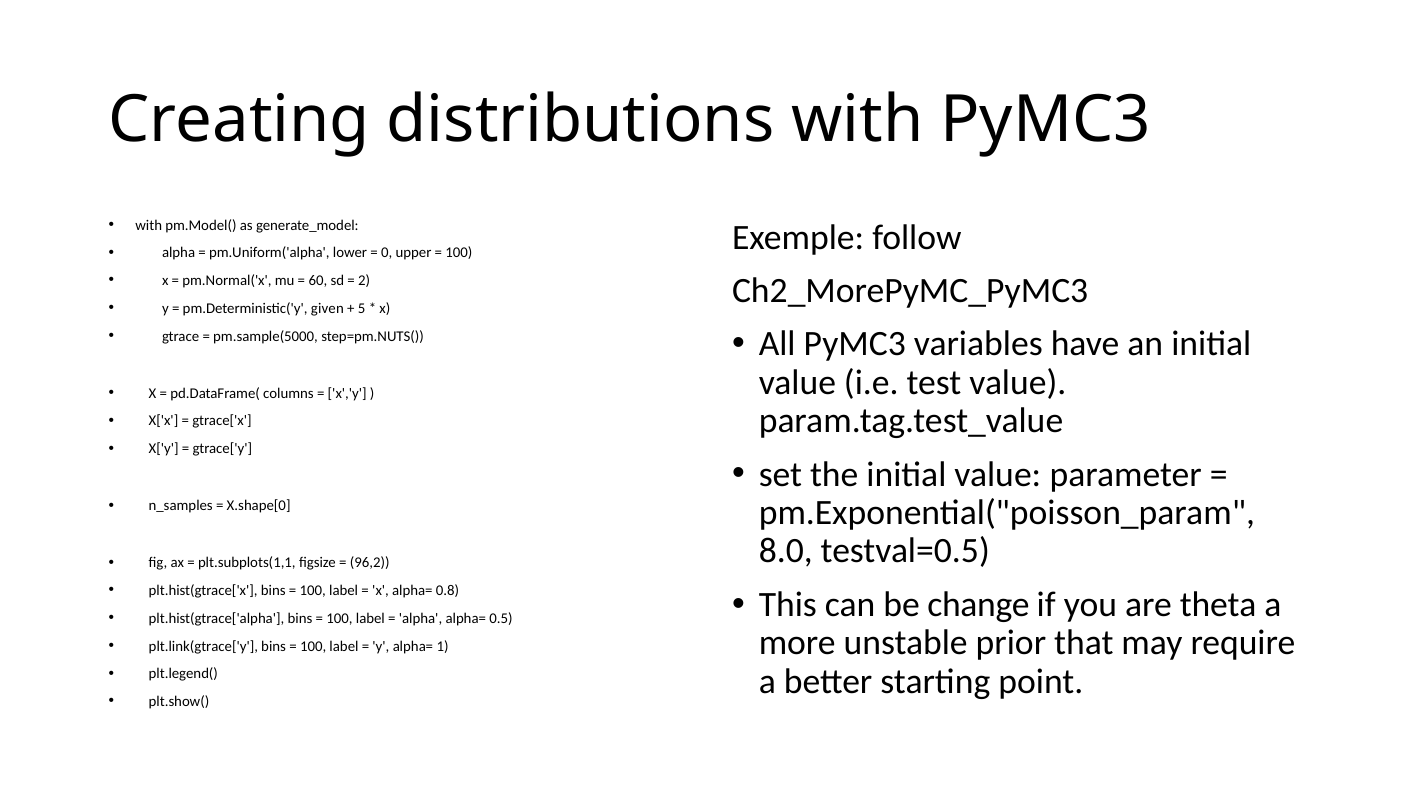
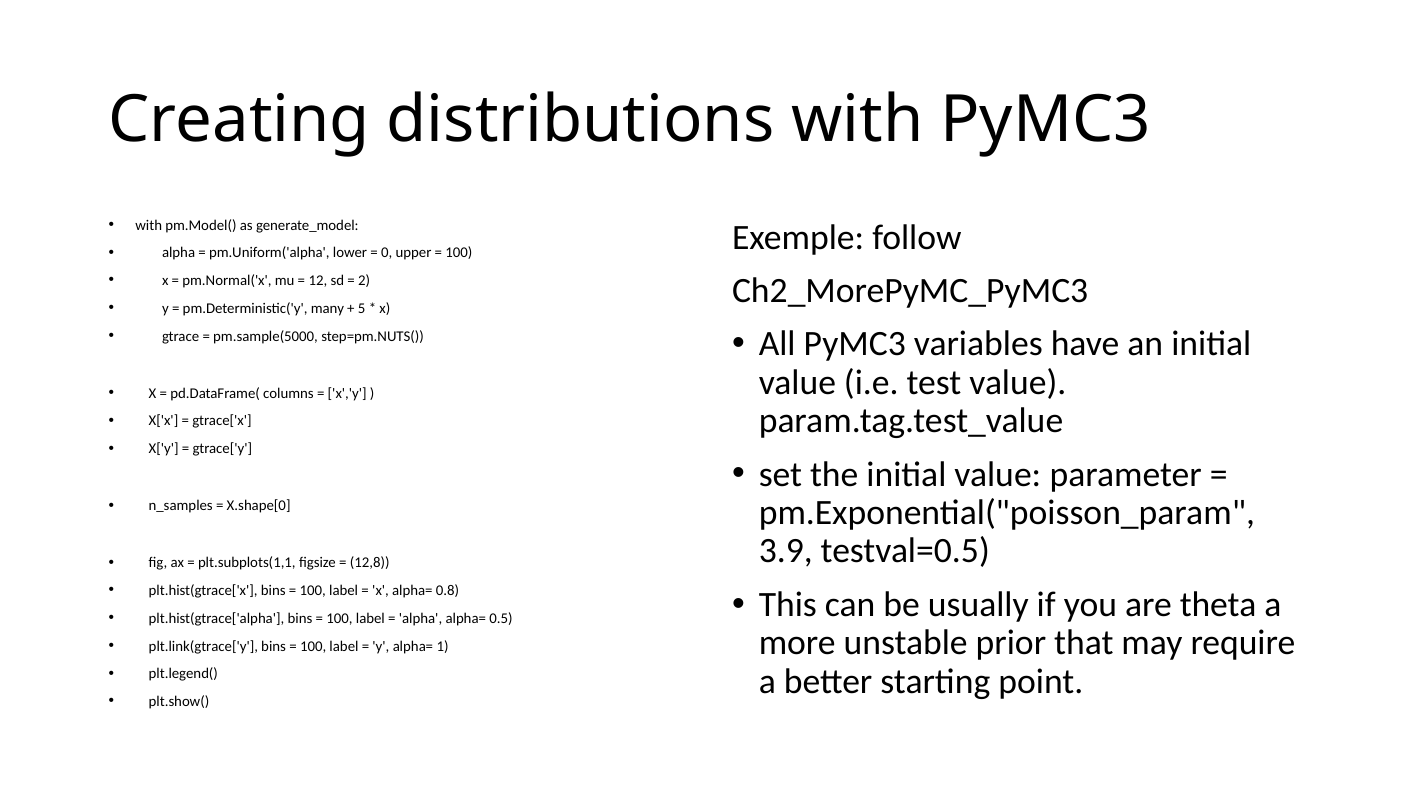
60: 60 -> 12 (318, 281)
given: given -> many (327, 309)
8.0: 8.0 -> 3.9 (786, 552)
96,2: 96,2 -> 12,8 (370, 563)
change: change -> usually (978, 605)
